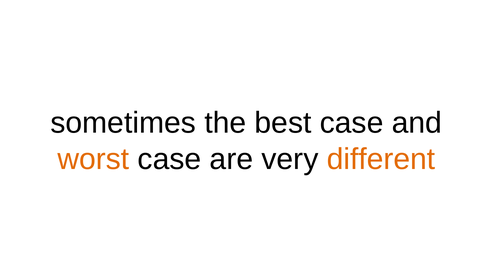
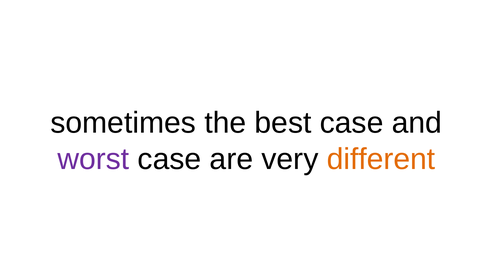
worst colour: orange -> purple (93, 159)
